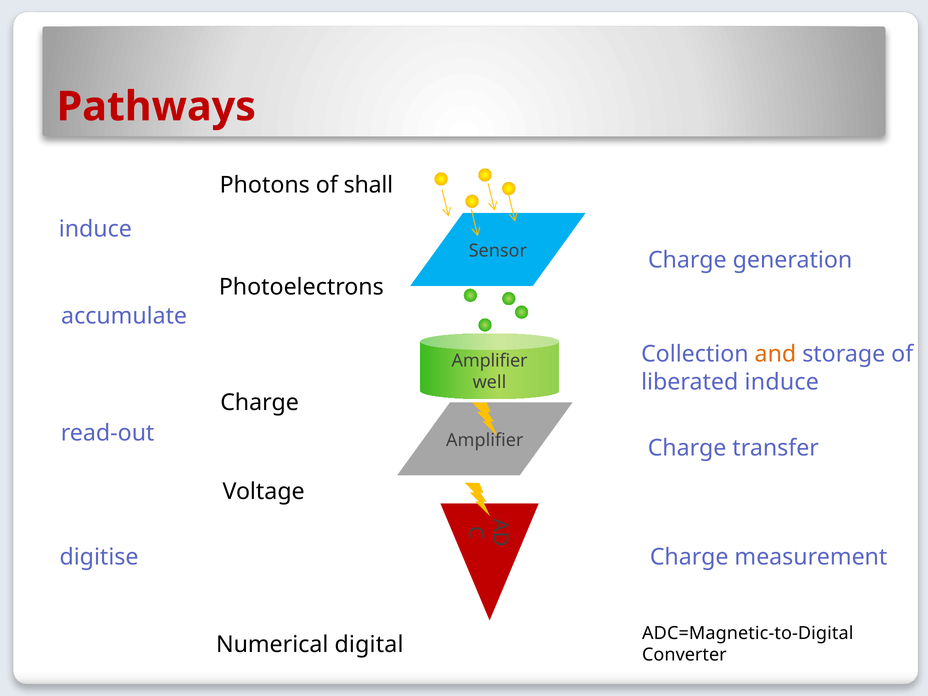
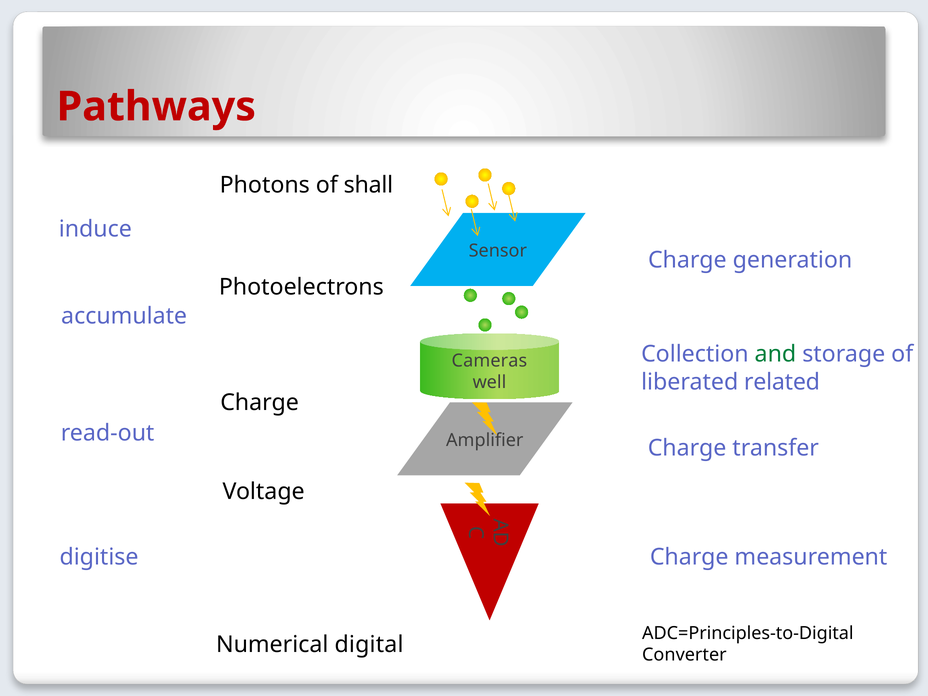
and colour: orange -> green (775, 354)
Amplifier: Amplifier -> Cameras (489, 361)
liberated induce: induce -> related (782, 382)
ADC=Magnetic-to-Digital: ADC=Magnetic-to-Digital -> ADC=Principles-to-Digital (748, 633)
